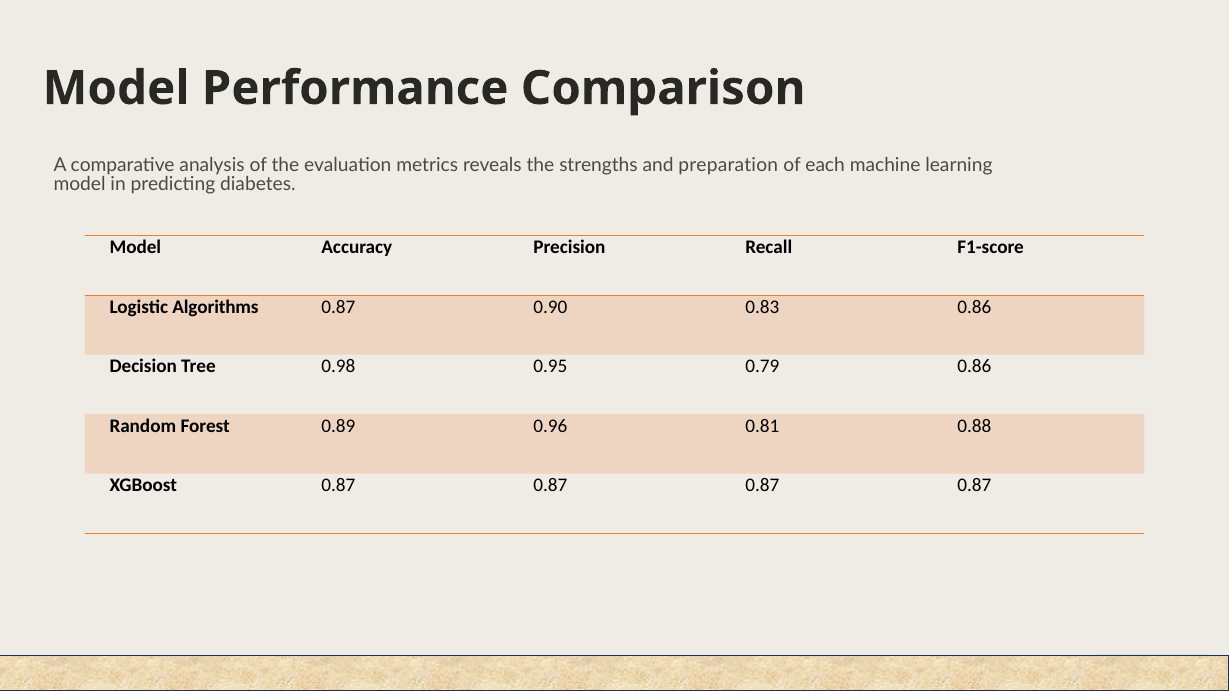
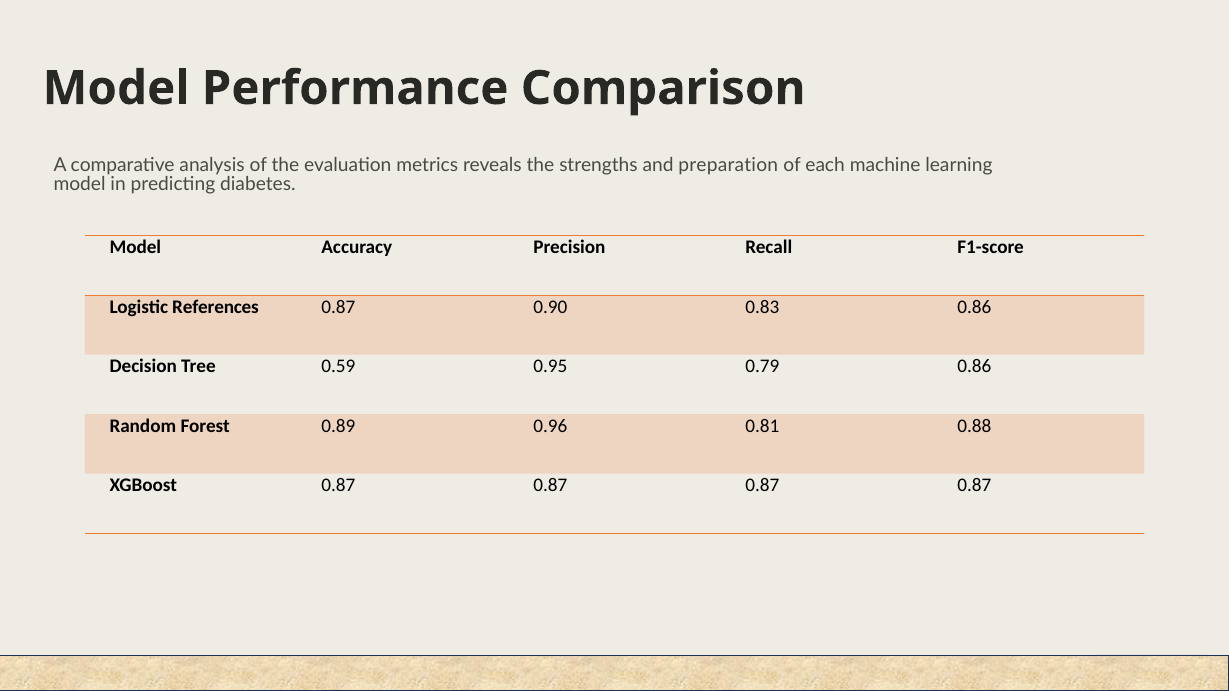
Algorithms: Algorithms -> References (216, 307)
0.98: 0.98 -> 0.59 (338, 367)
